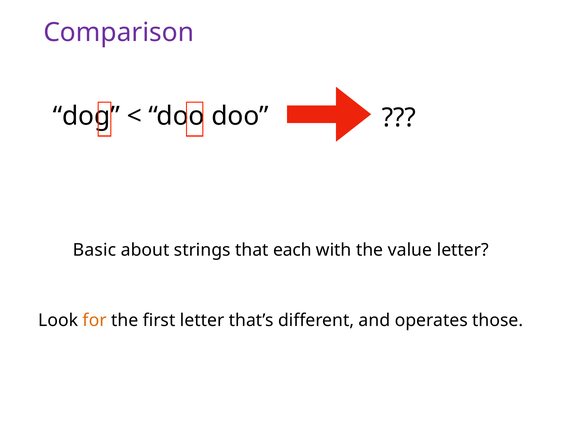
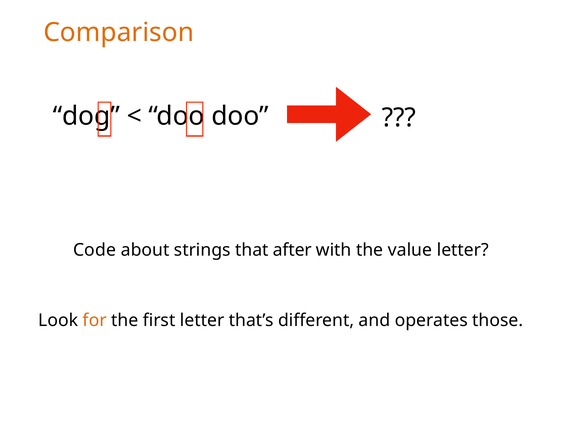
Comparison colour: purple -> orange (119, 32)
Basic: Basic -> Code (95, 250)
each: each -> after (292, 250)
